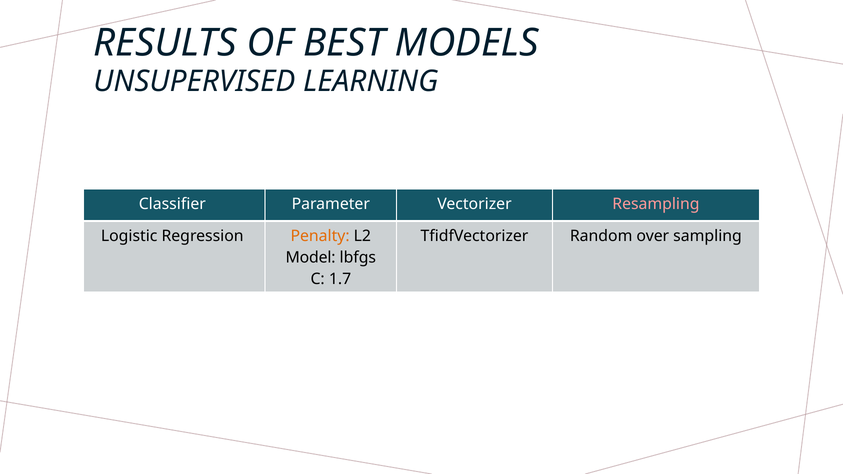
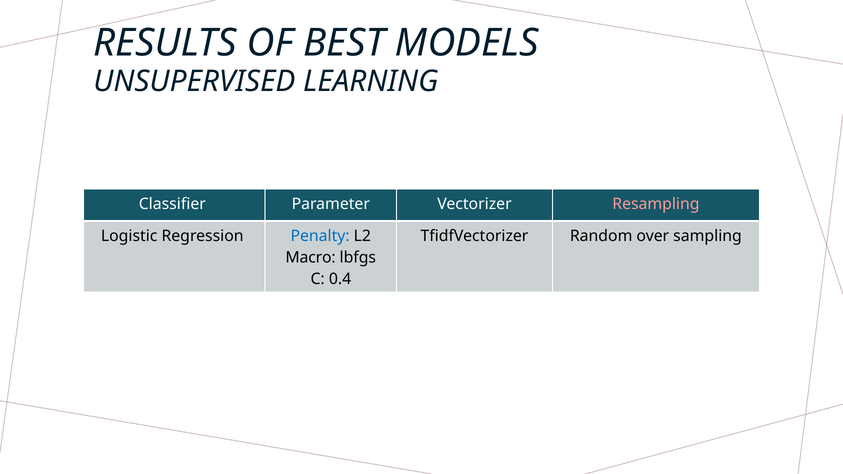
Penalty colour: orange -> blue (320, 236)
Model: Model -> Macro (311, 257)
1.7: 1.7 -> 0.4 (340, 279)
